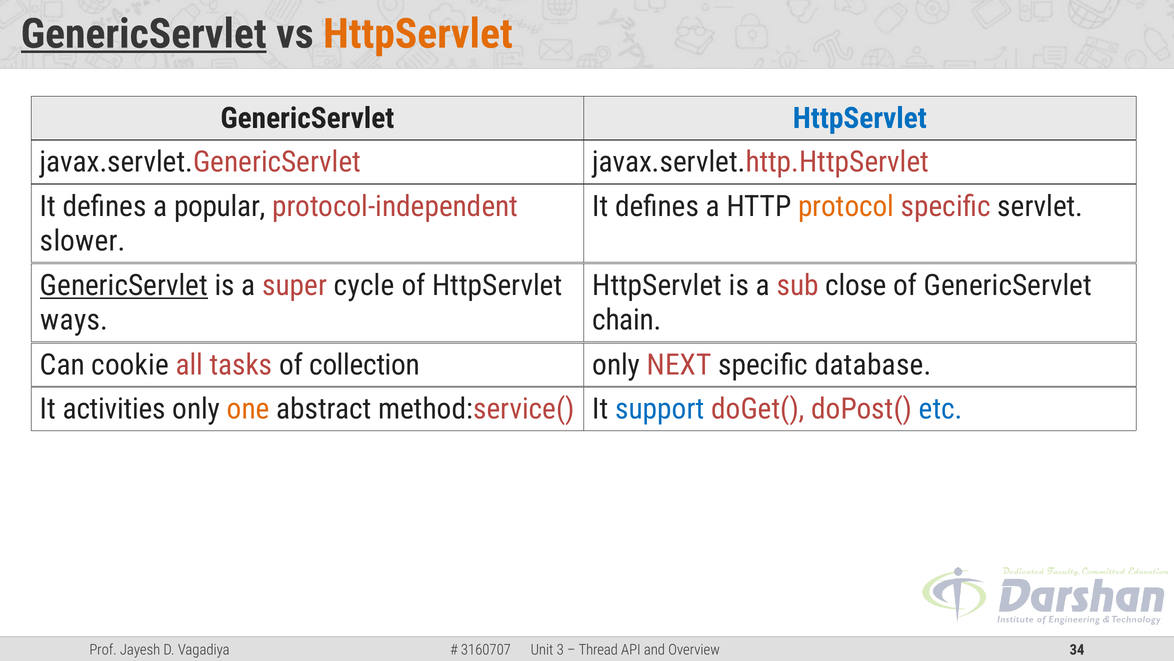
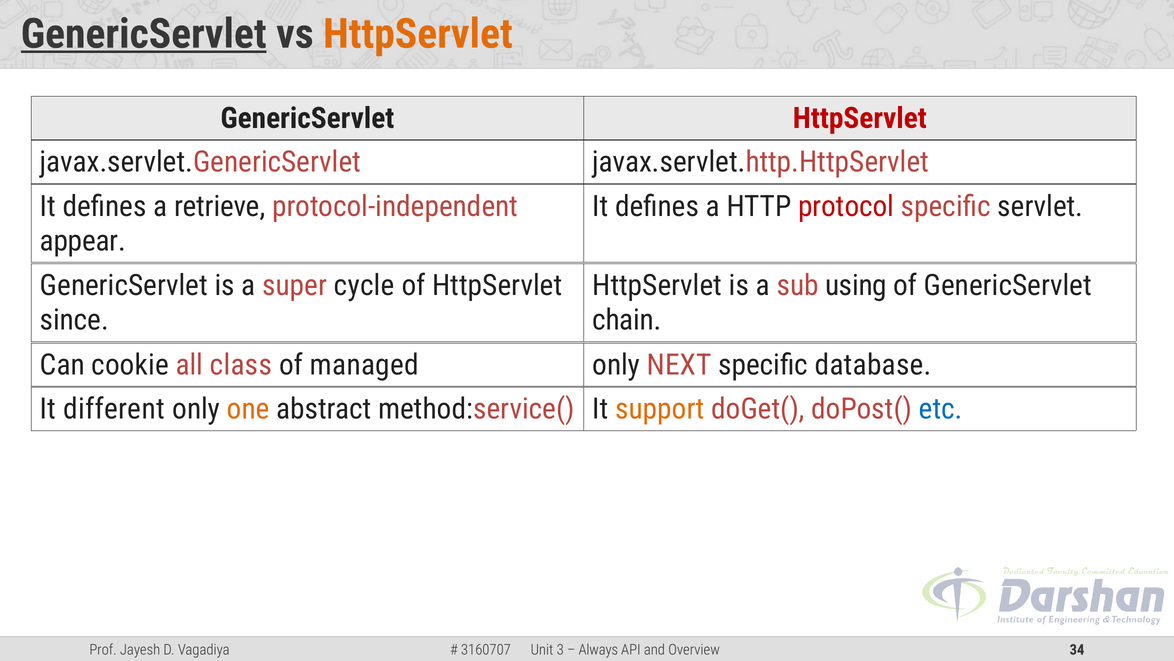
HttpServlet colour: blue -> red (860, 118)
popular: popular -> retrieve (220, 206)
protocol colour: orange -> red (846, 206)
slower: slower -> appear (83, 241)
GenericServlet underline: present -> none (124, 285)
close: close -> using (856, 285)
ways: ways -> since (74, 320)
tasks: tasks -> class (241, 365)
collection: collection -> managed (364, 365)
activities: activities -> different (114, 409)
support colour: blue -> orange (660, 409)
Thread: Thread -> Always (598, 649)
